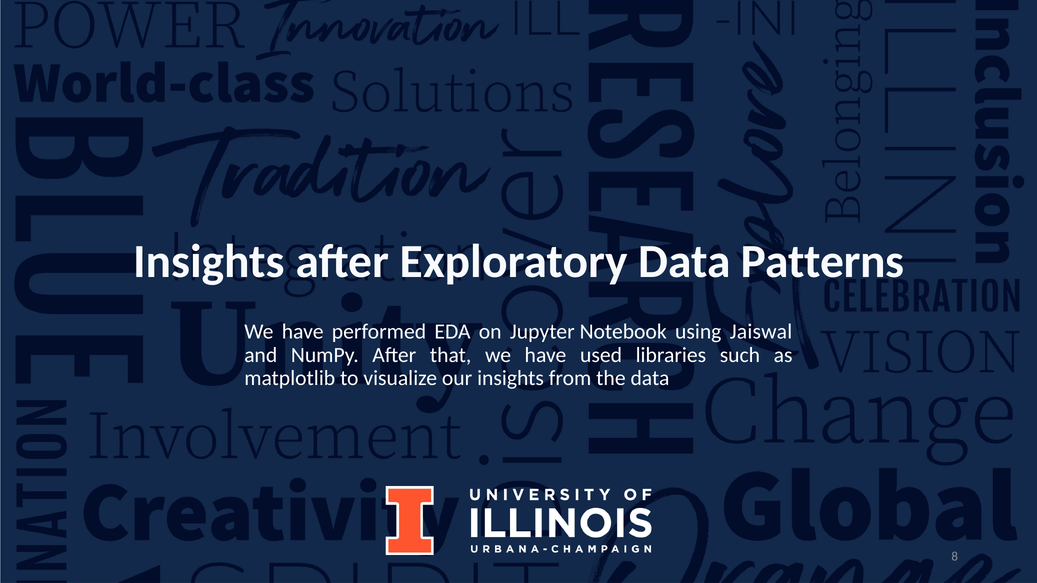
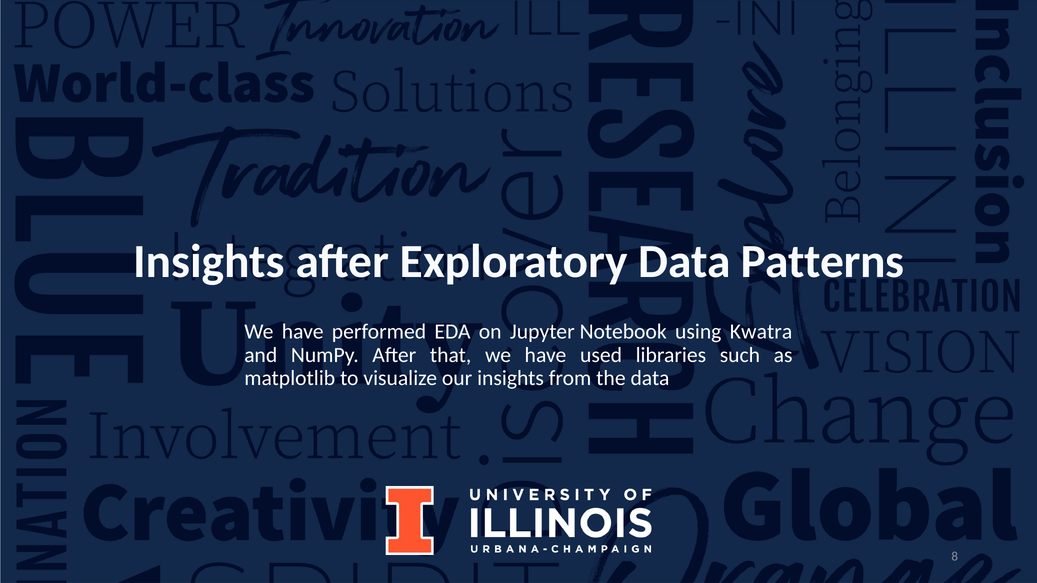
Jaiswal: Jaiswal -> Kwatra (761, 332)
